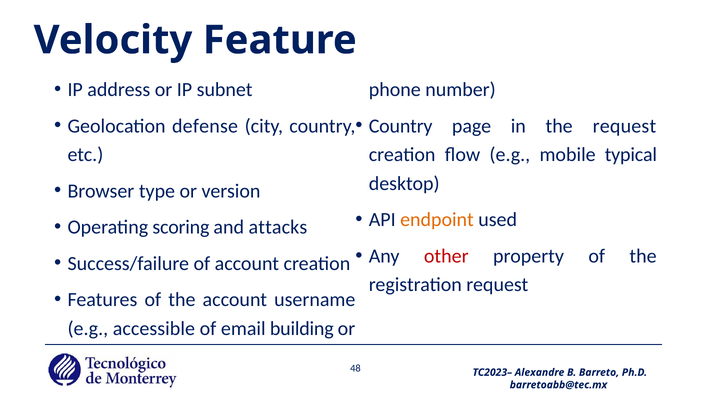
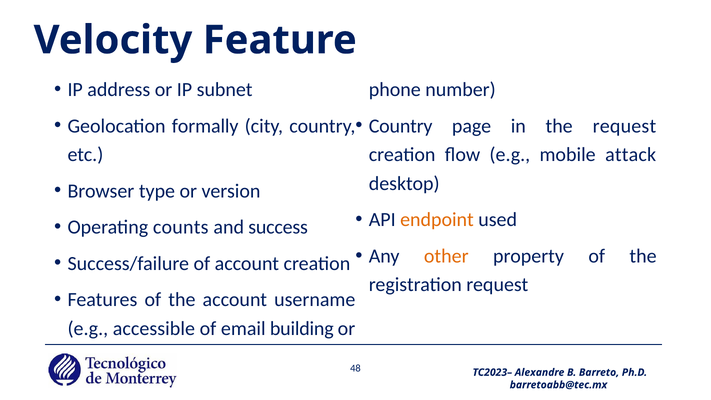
defense: defense -> formally (205, 126)
typical: typical -> attack (631, 155)
scoring: scoring -> counts (181, 227)
attacks: attacks -> success (278, 227)
other colour: red -> orange (446, 256)
